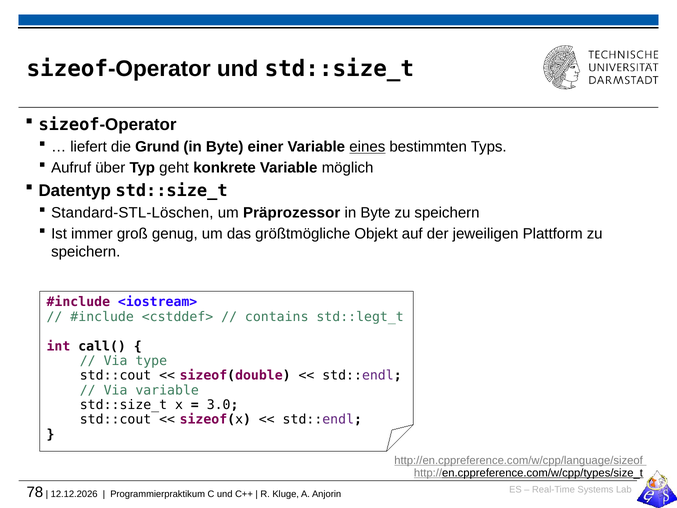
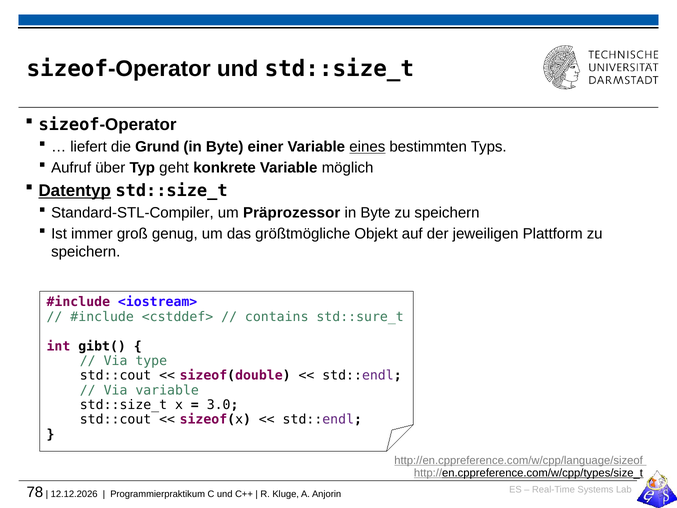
Datentyp underline: none -> present (75, 190)
Standard-STL-Löschen: Standard-STL-Löschen -> Standard-STL-Compiler (132, 212)
std::legt_t: std::legt_t -> std::sure_t (360, 317)
call(: call( -> gibt( (102, 346)
